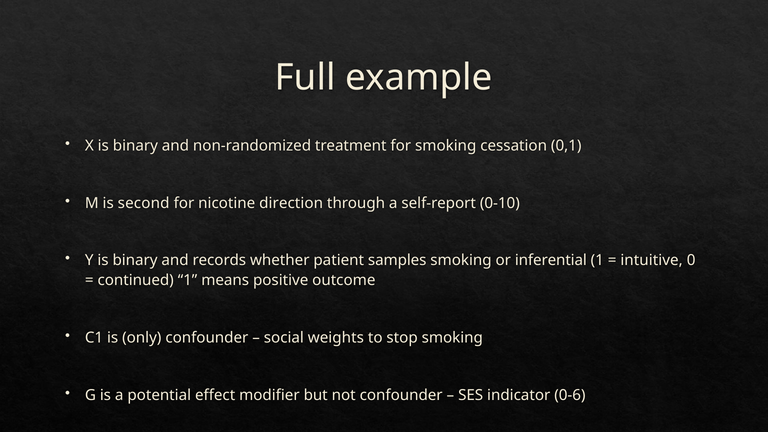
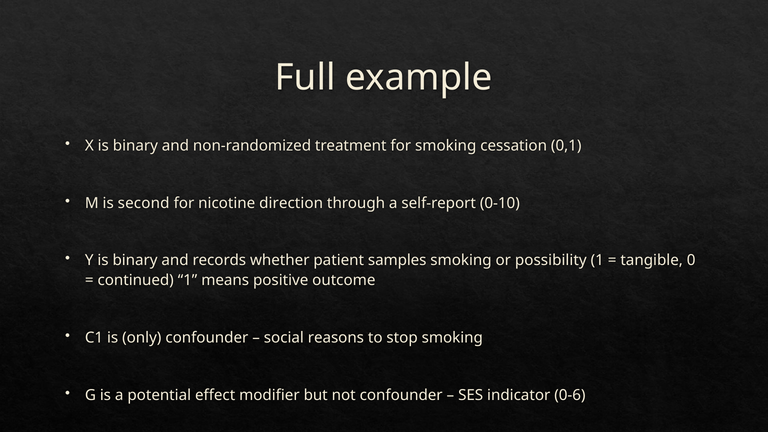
inferential: inferential -> possibility (551, 260)
intuitive: intuitive -> tangible (652, 260)
weights: weights -> reasons (336, 338)
